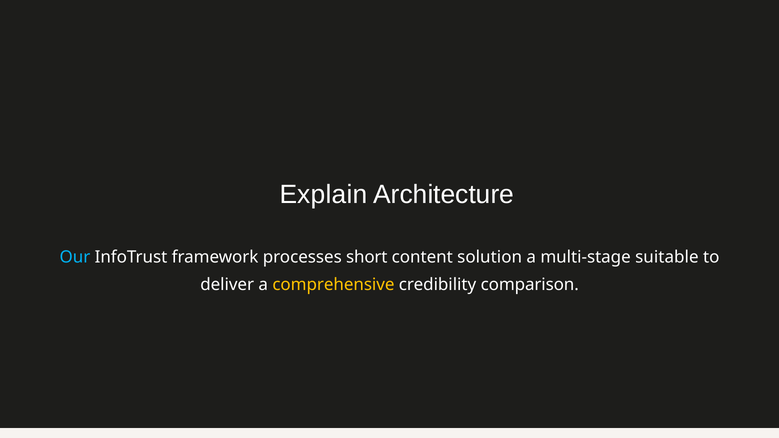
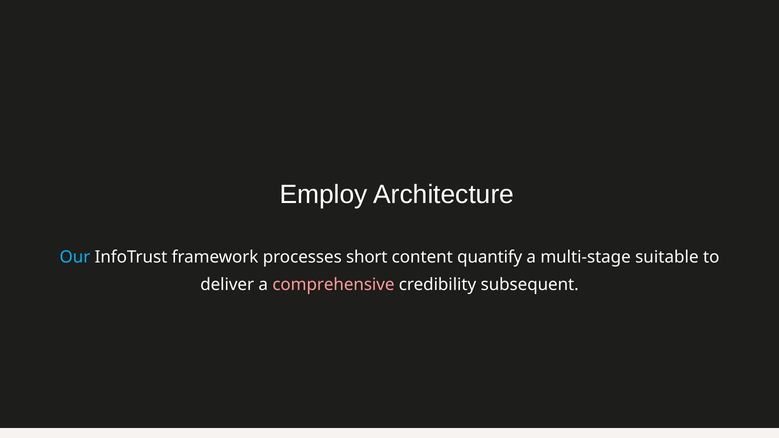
Explain: Explain -> Employ (324, 195)
solution: solution -> quantify (490, 257)
comprehensive colour: yellow -> pink (333, 285)
comparison: comparison -> subsequent (530, 285)
